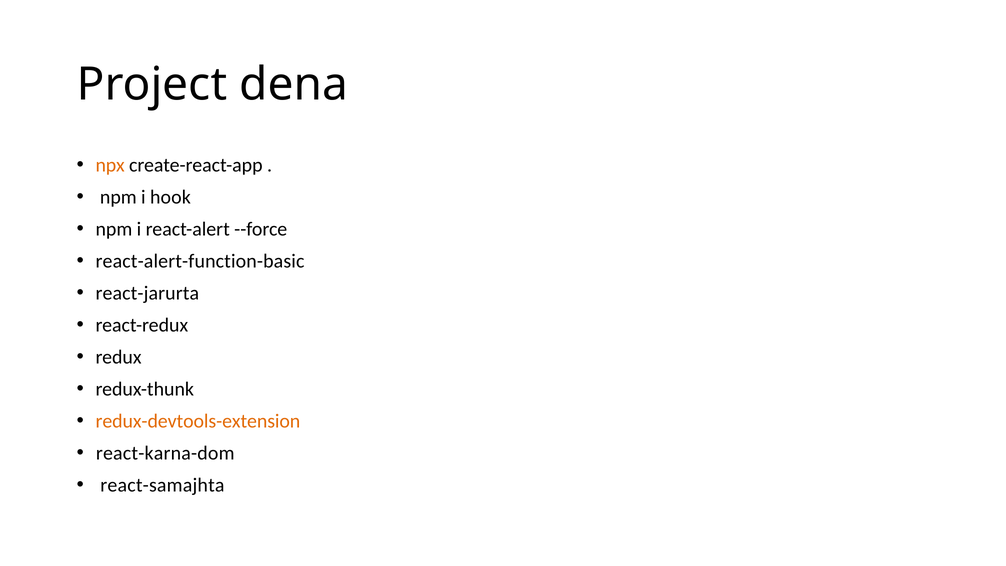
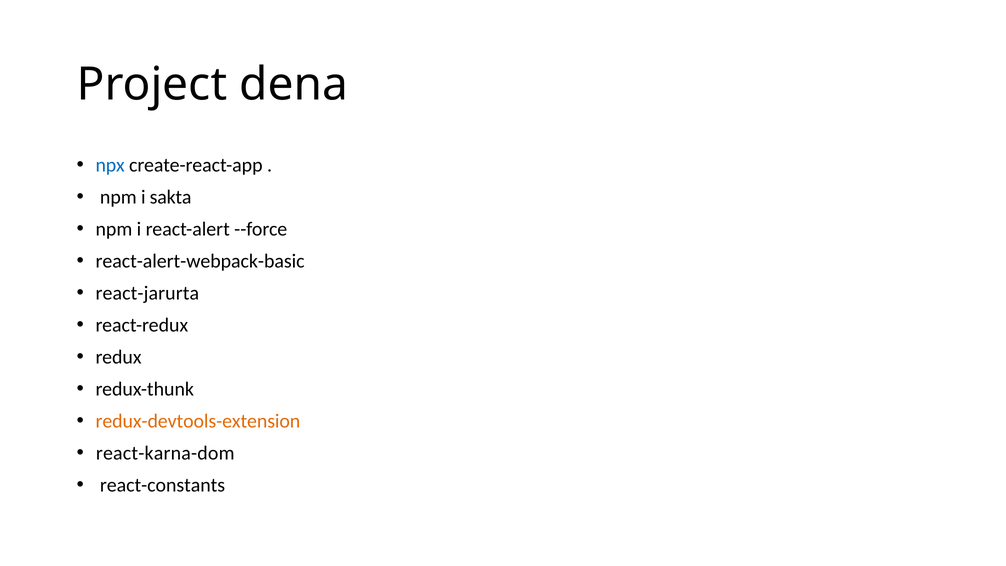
npx colour: orange -> blue (110, 165)
hook: hook -> sakta (171, 197)
react-alert-function-basic: react-alert-function-basic -> react-alert-webpack-basic (200, 261)
react-samajhta: react-samajhta -> react-constants (163, 485)
